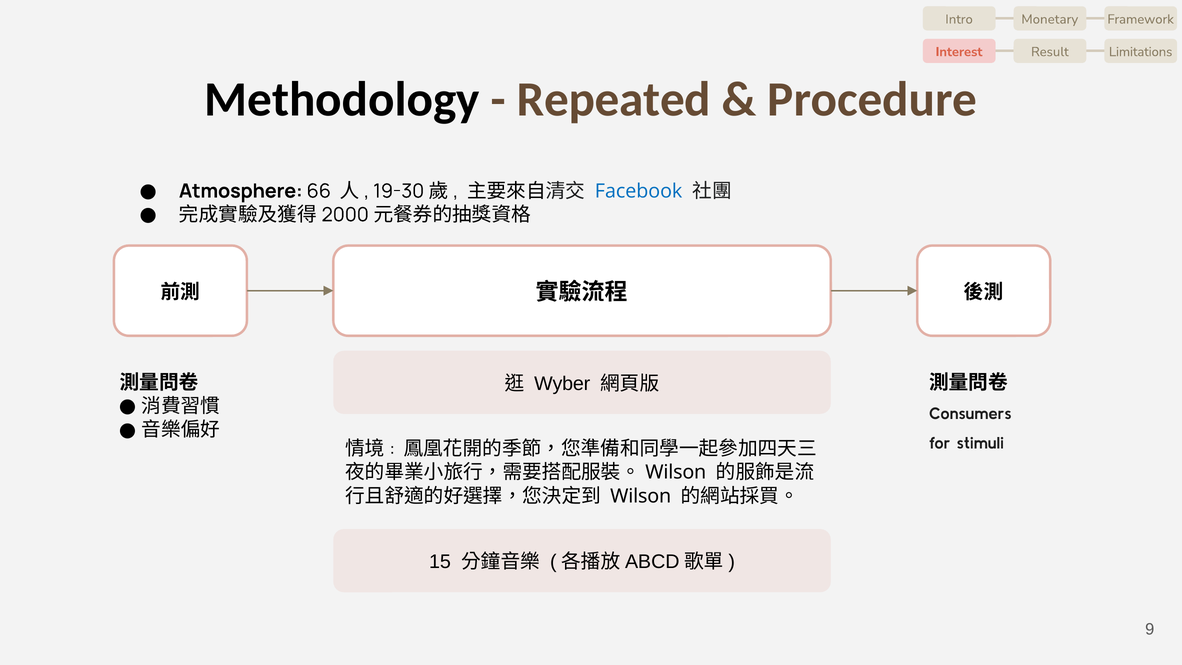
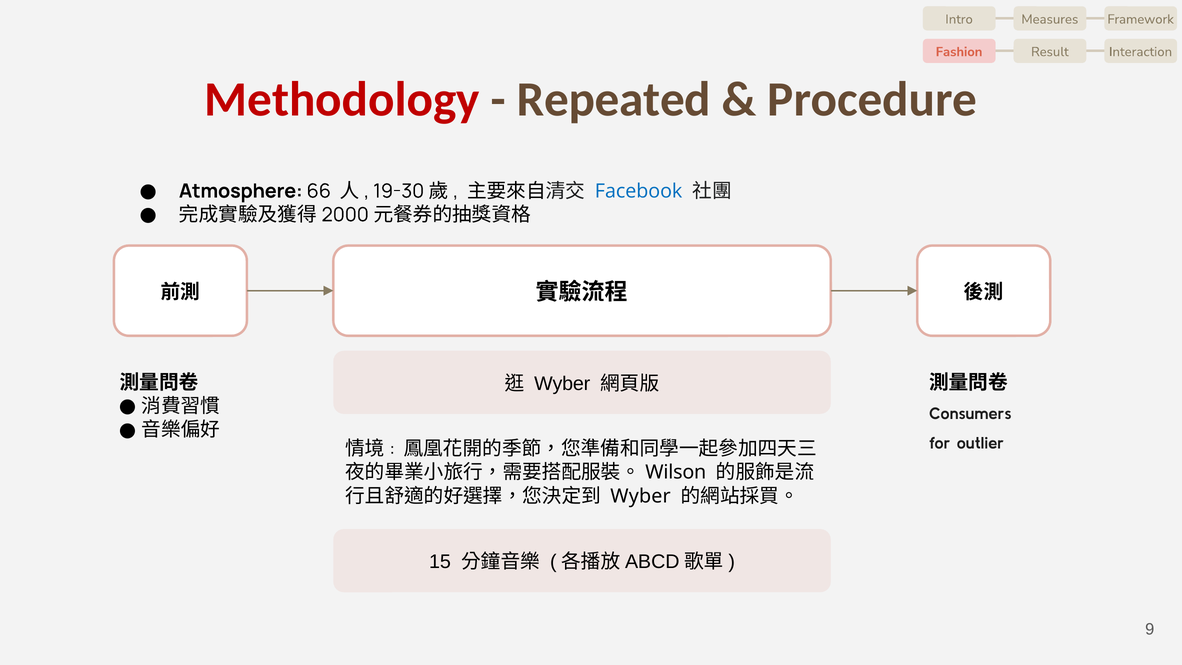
Monetary: Monetary -> Measures (1050, 19)
Interest: Interest -> Fashion (959, 52)
Limitations: Limitations -> Interaction (1141, 52)
Methodology colour: black -> red (342, 99)
stimuli: stimuli -> outlier (980, 443)
Wilson: Wilson -> Wyber (641, 496)
